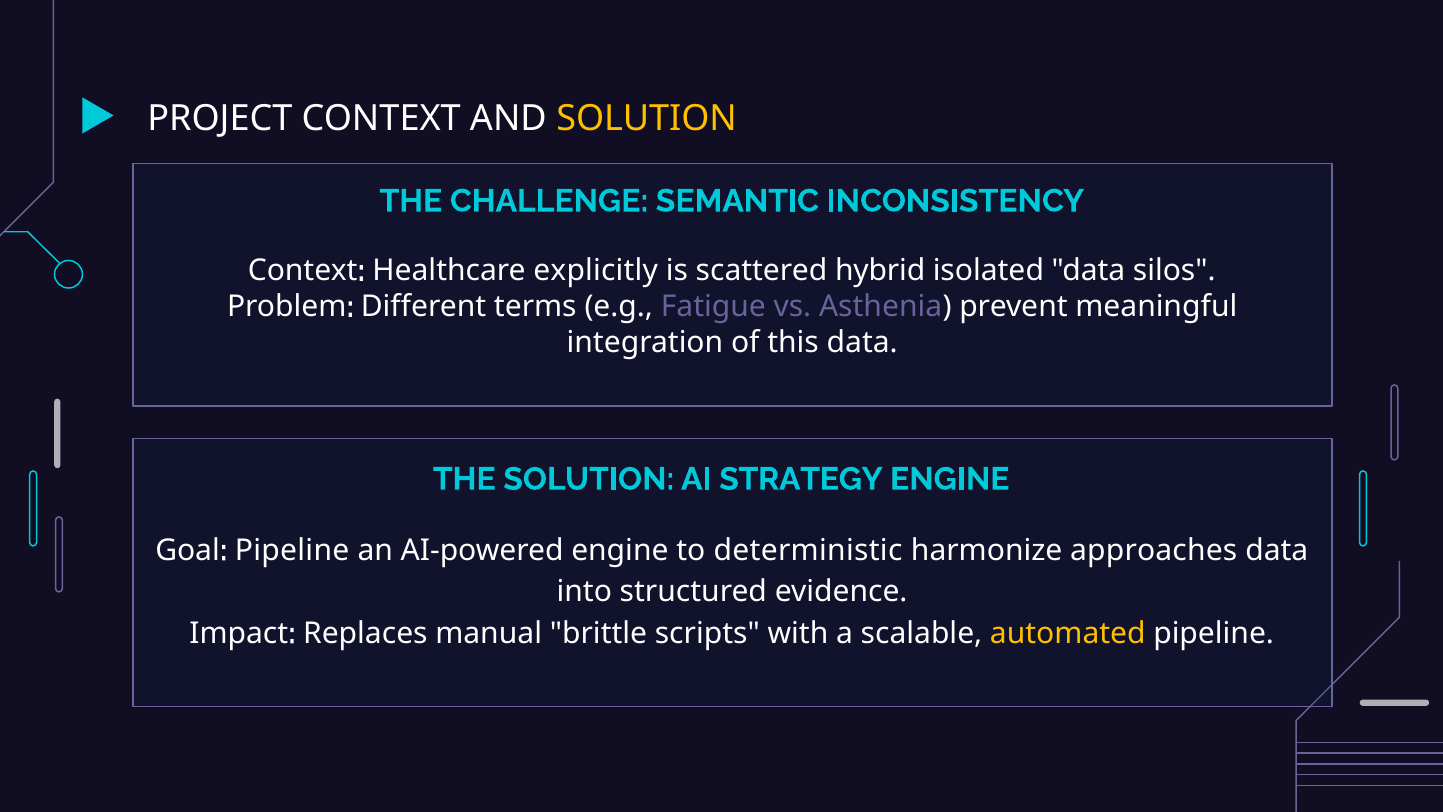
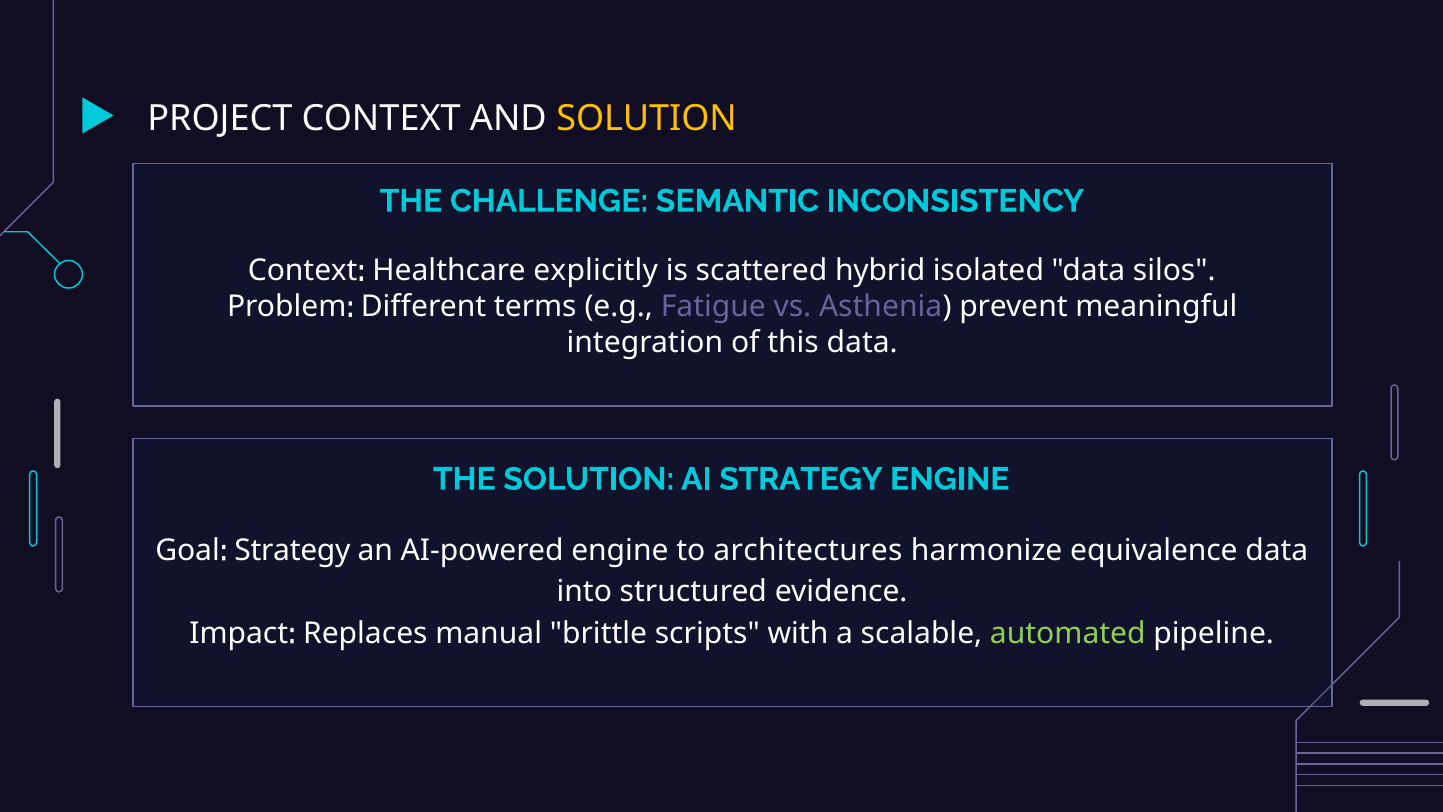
Pipeline: Pipeline -> Strategy (292, 550)
deterministic: deterministic -> architectures (808, 550)
approaches: approaches -> equivalence (1154, 550)
automated colour: yellow -> light green (1068, 633)
